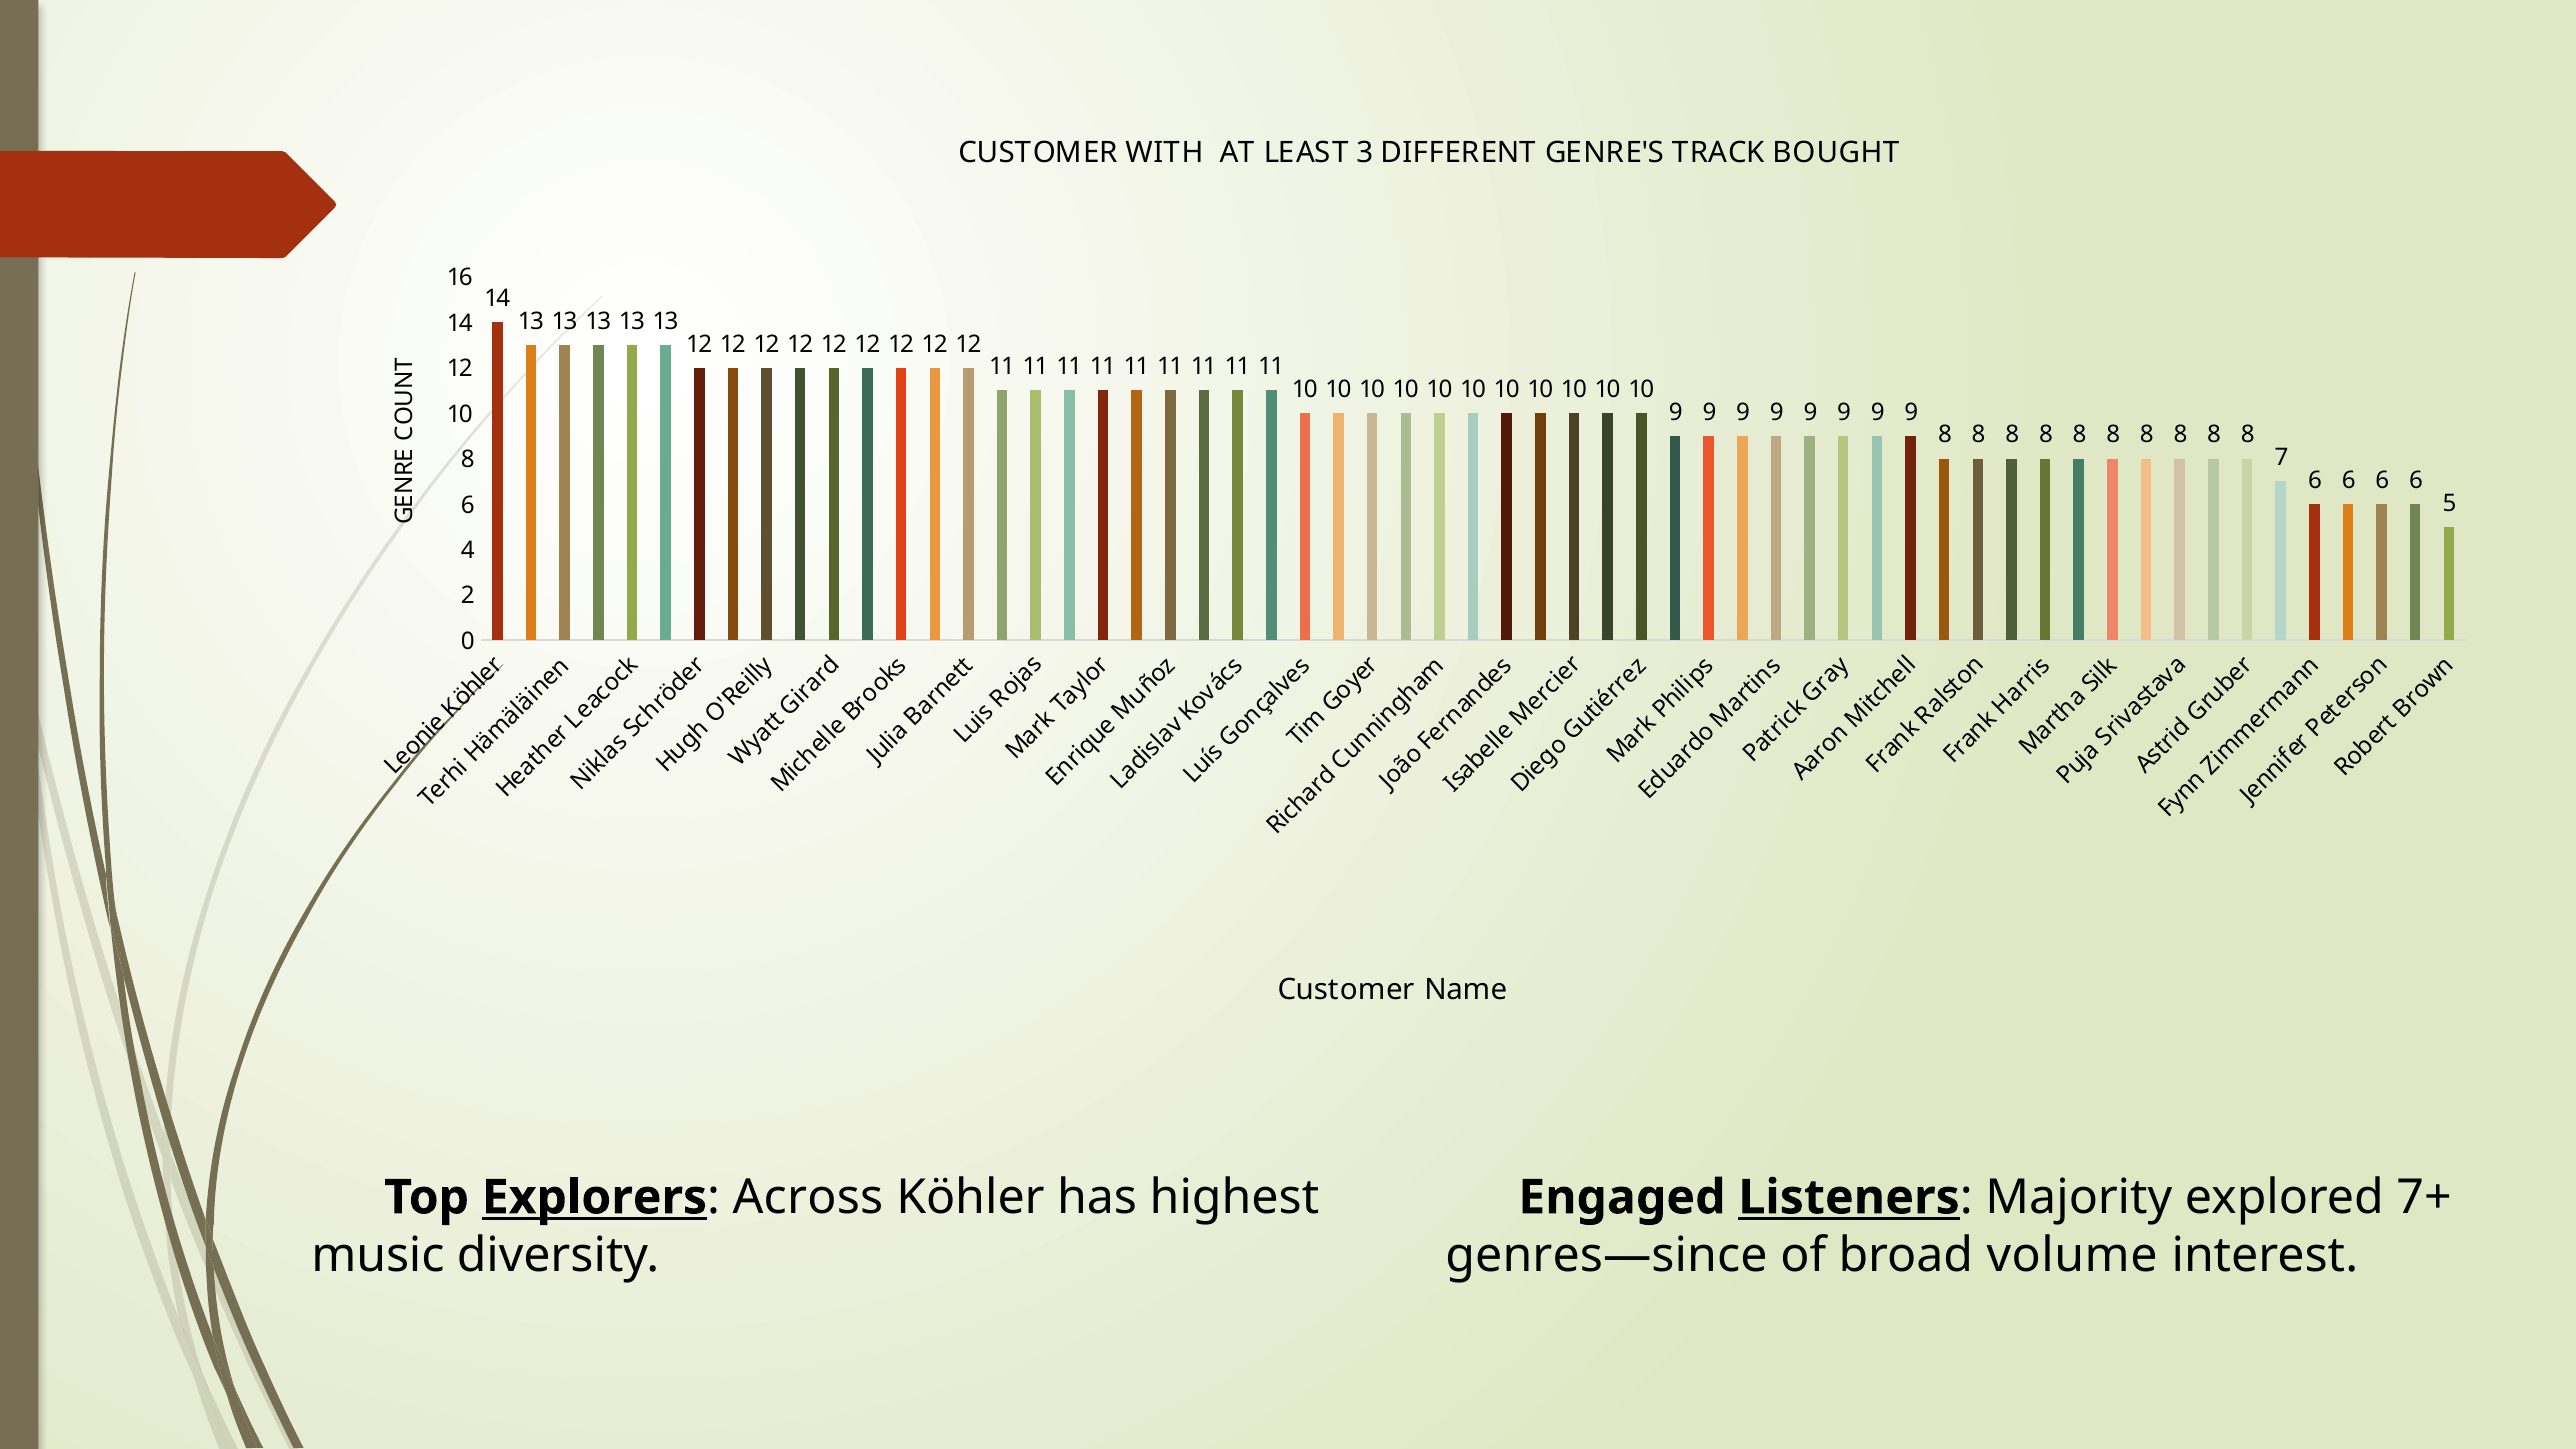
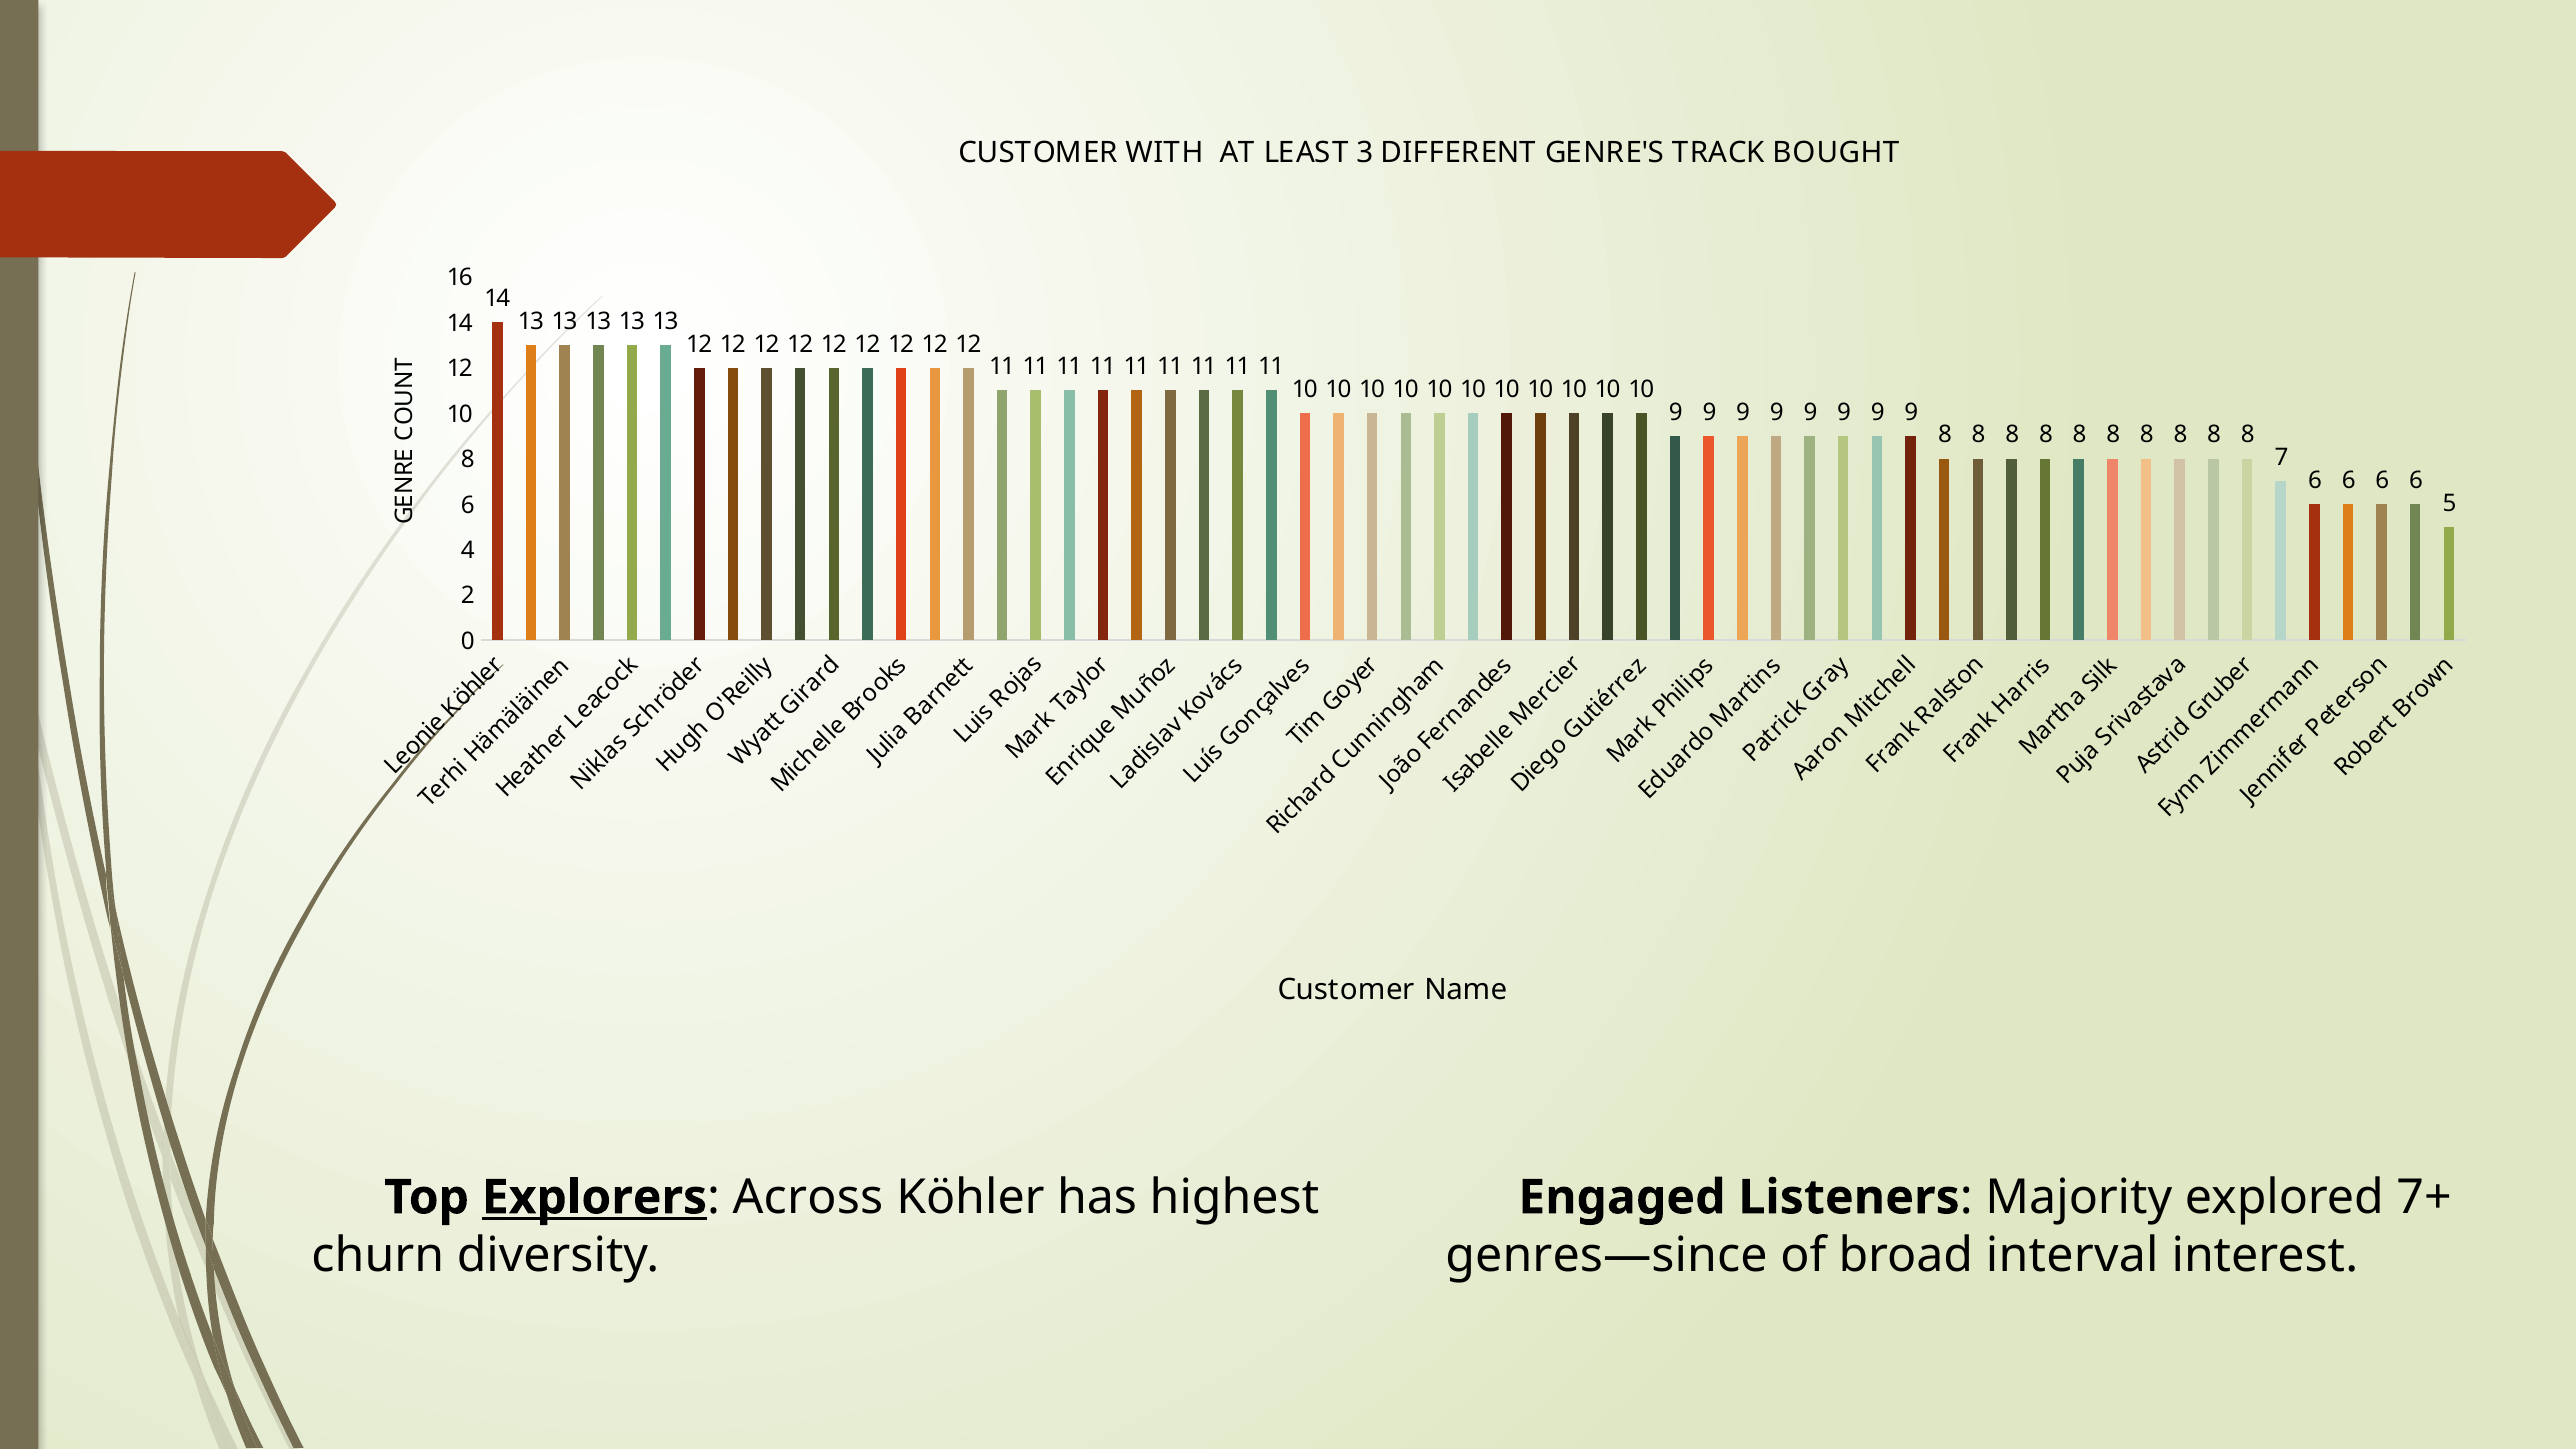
Listeners underline: present -> none (1849, 1197)
music: music -> churn (378, 1255)
volume: volume -> interval (2072, 1255)
